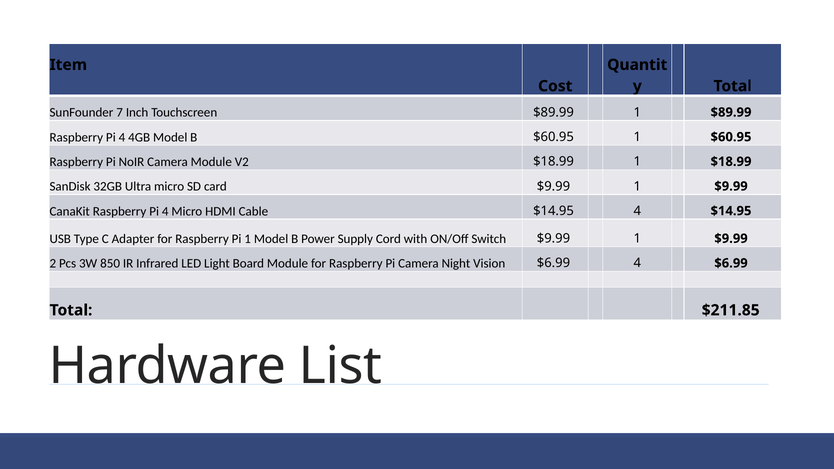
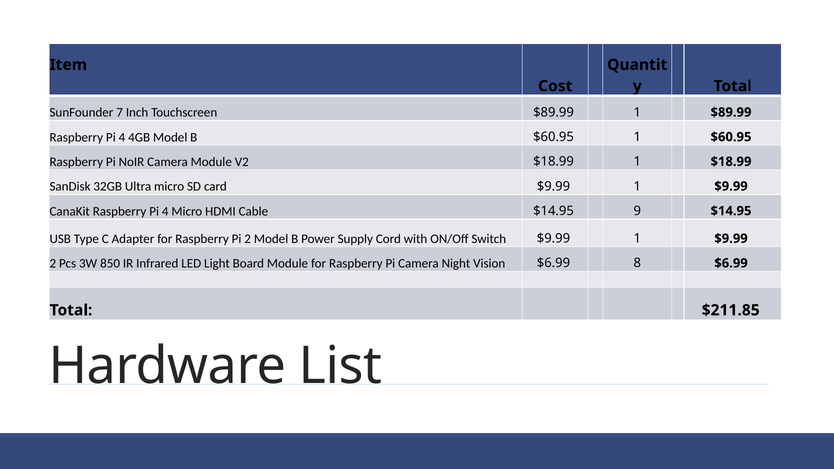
$14.95 4: 4 -> 9 (637, 211)
Pi 1: 1 -> 2 (248, 239)
$6.99 4: 4 -> 8 (637, 263)
